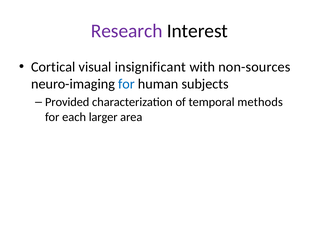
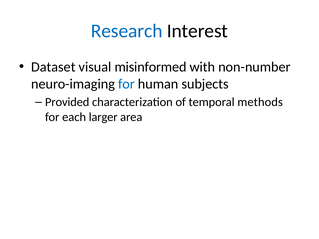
Research colour: purple -> blue (127, 31)
Cortical: Cortical -> Dataset (53, 67)
insignificant: insignificant -> misinformed (151, 67)
non-sources: non-sources -> non-number (254, 67)
